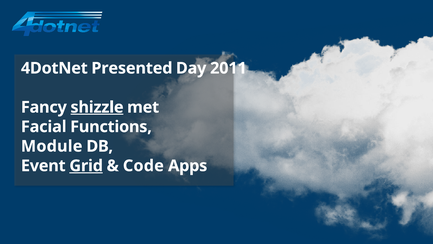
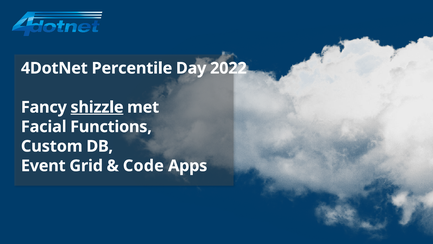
Presented: Presented -> Percentile (132, 68)
2011: 2011 -> 2022 (228, 68)
Module: Module -> Custom (52, 146)
Grid underline: present -> none (86, 166)
